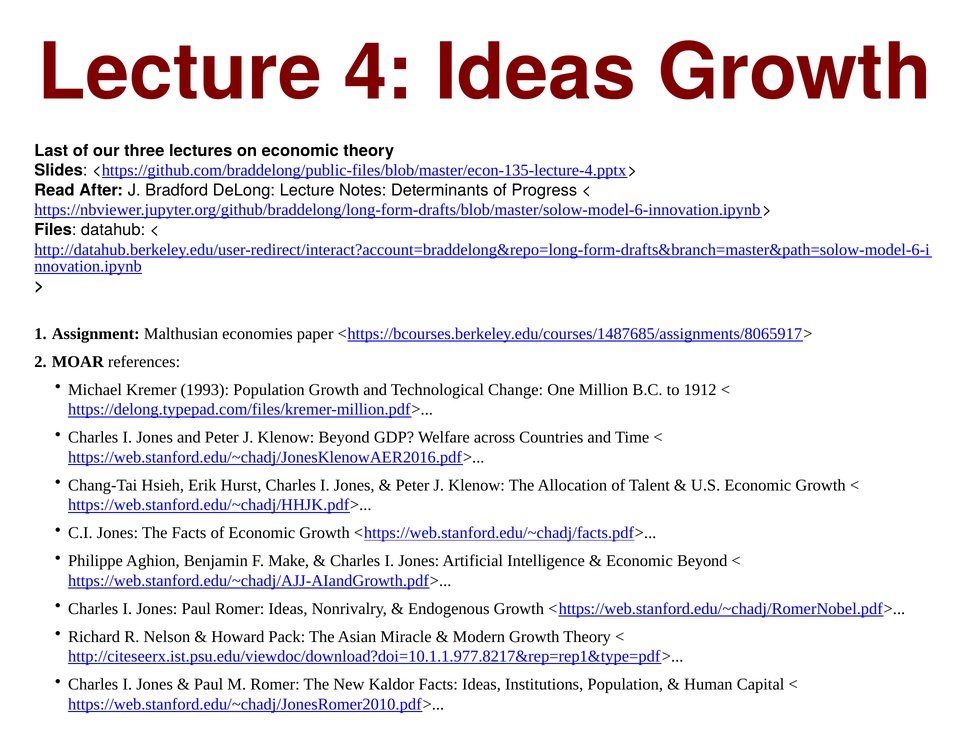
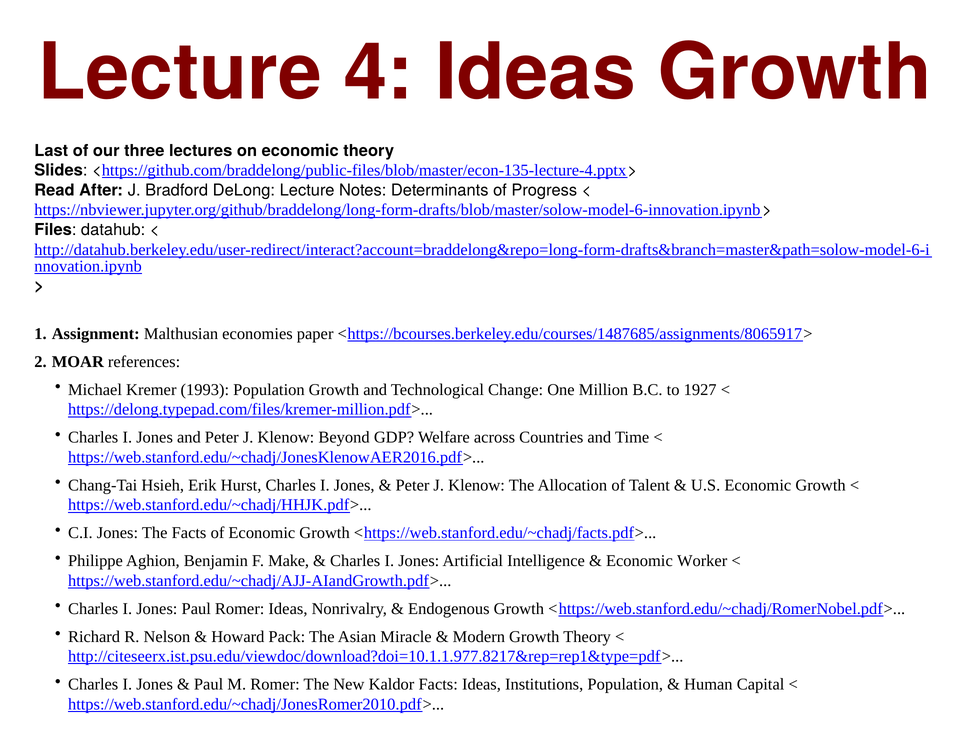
1912: 1912 -> 1927 (700, 390)
Economic Beyond: Beyond -> Worker (702, 561)
